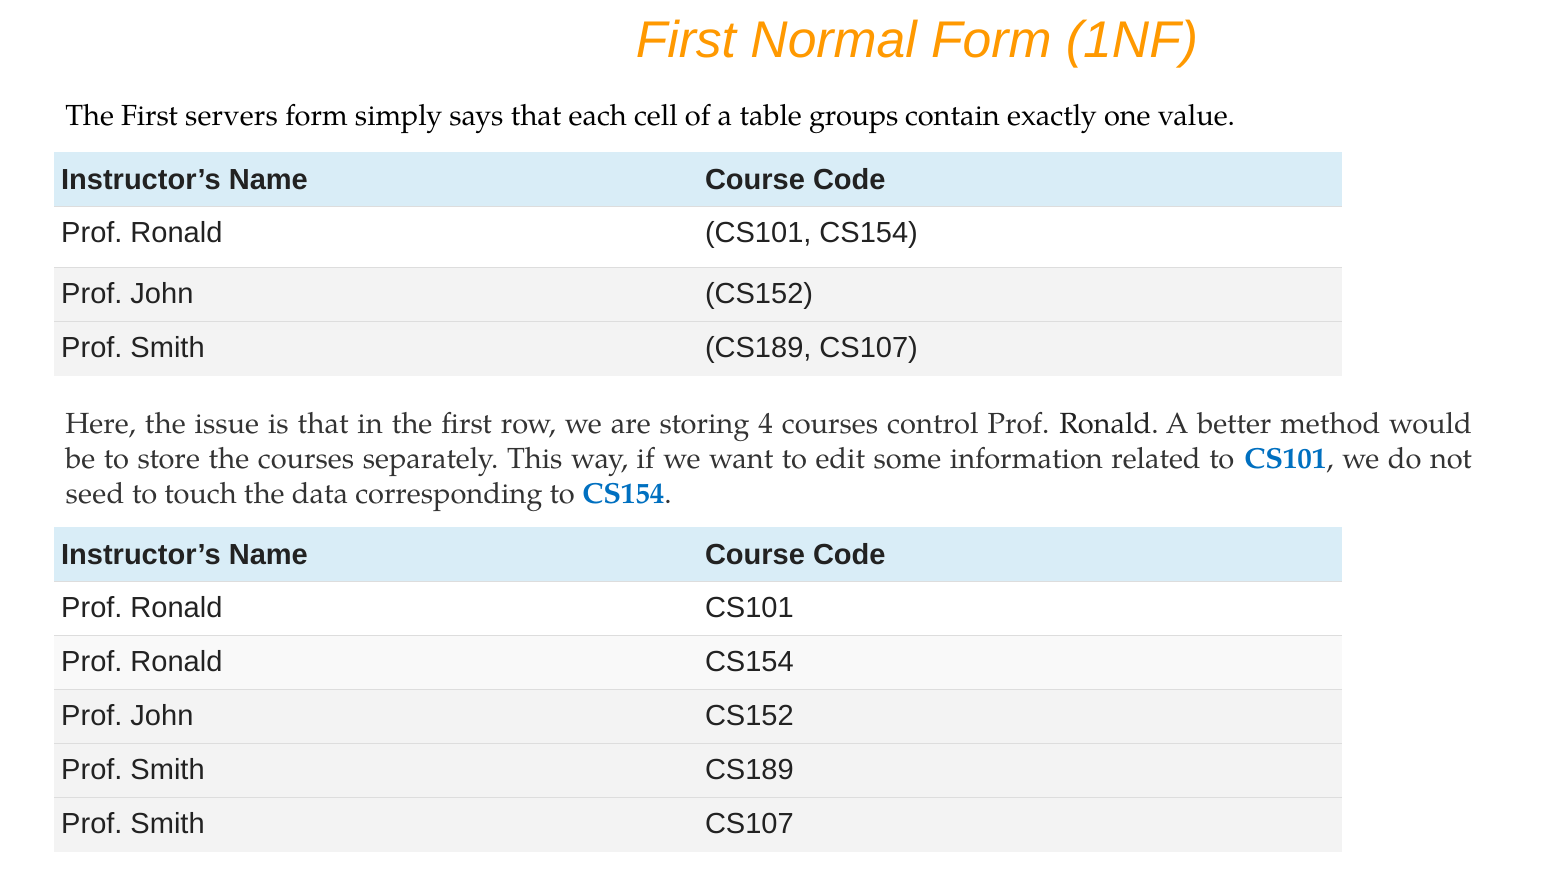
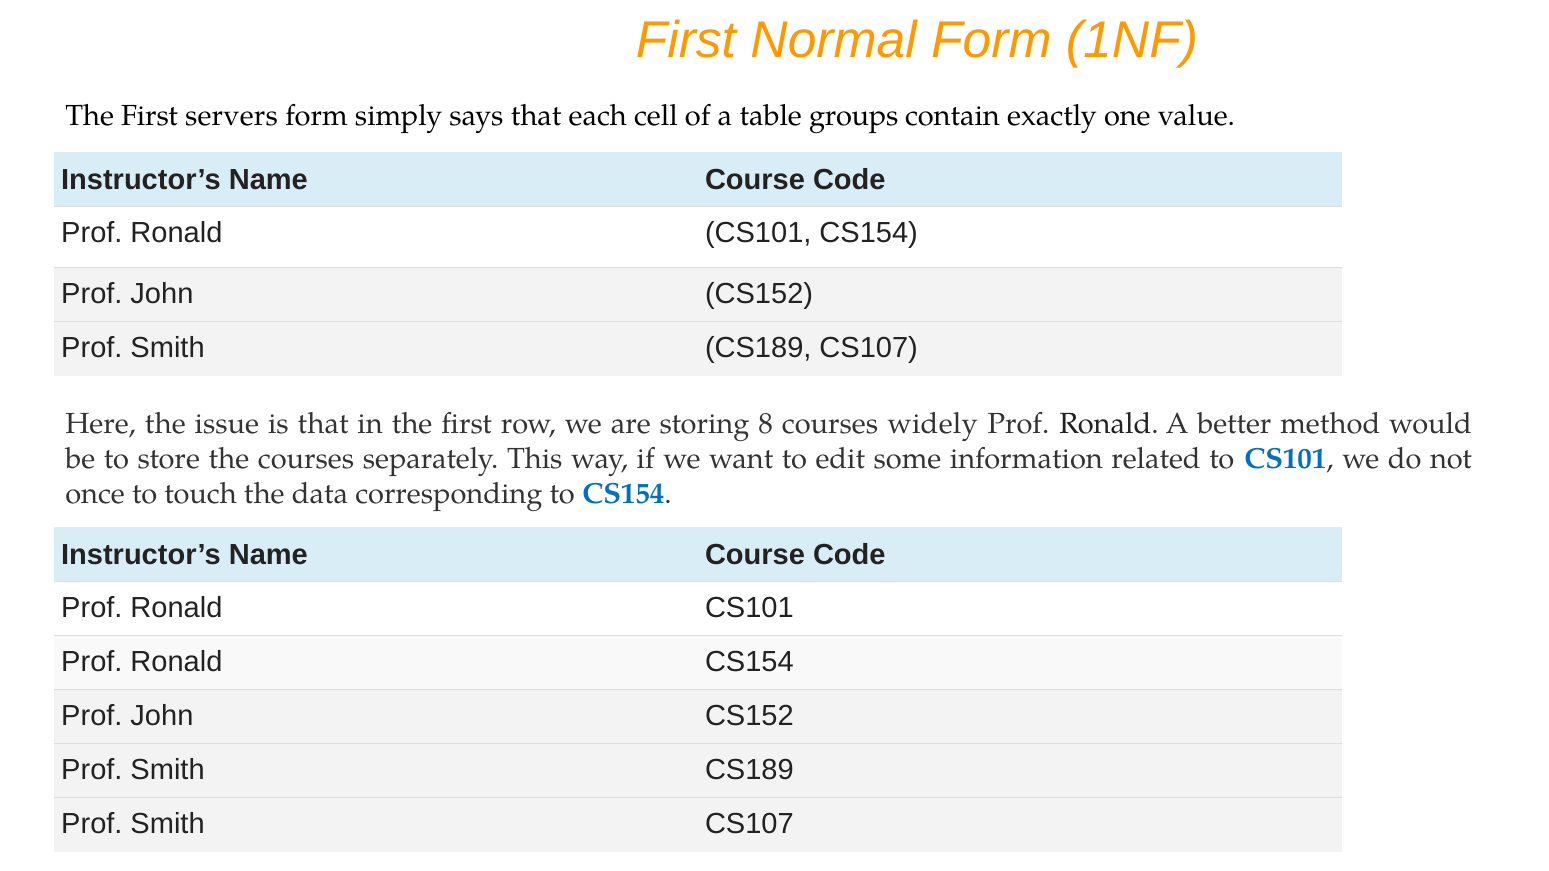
4: 4 -> 8 (766, 424)
control: control -> widely (933, 424)
seed: seed -> once (95, 494)
